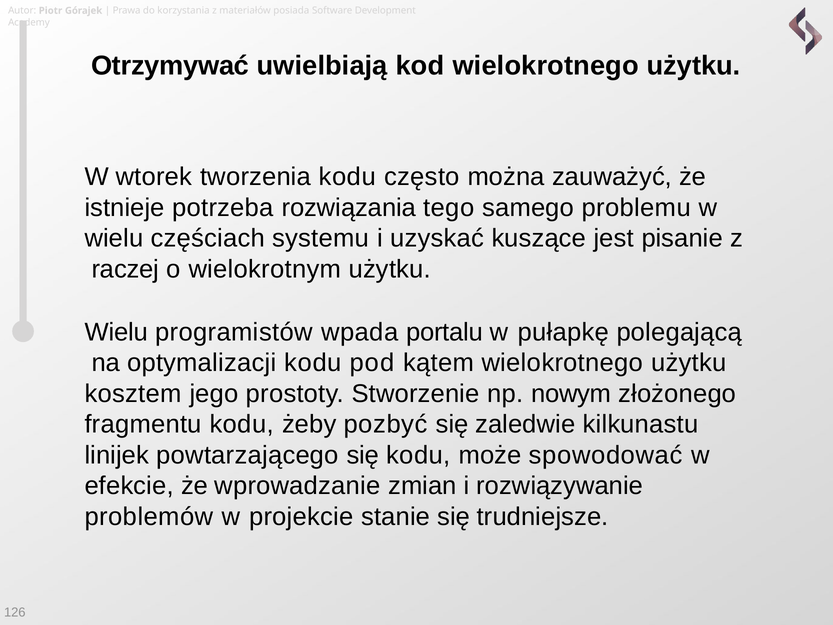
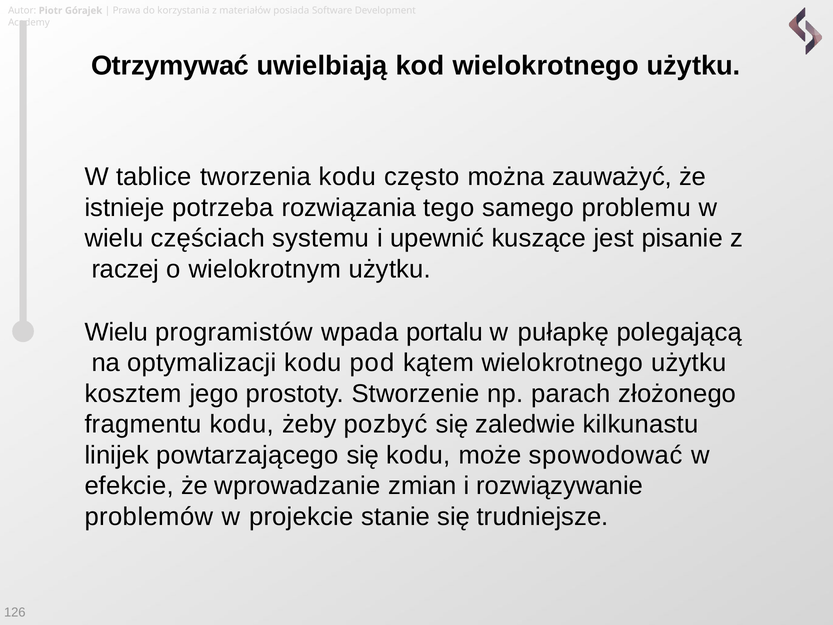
wtorek: wtorek -> tablice (154, 177)
uzyskać: uzyskać -> upewnić (437, 238)
nowym: nowym -> parach (571, 394)
